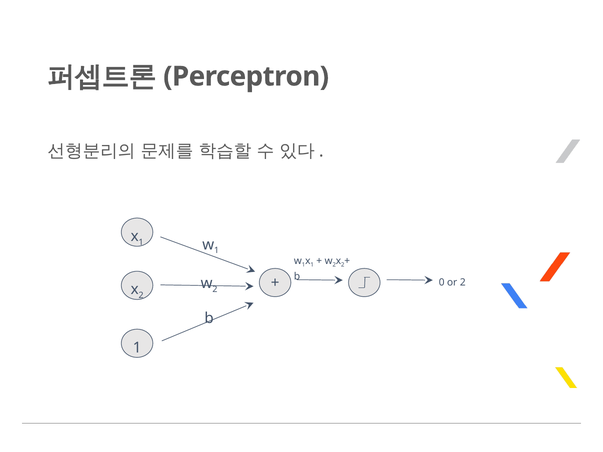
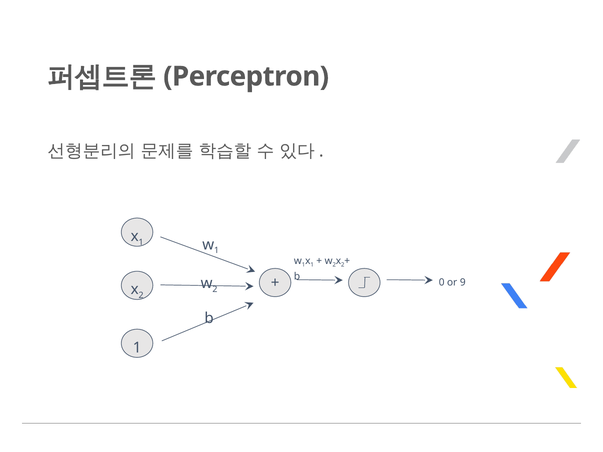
or 2: 2 -> 9 (463, 282)
